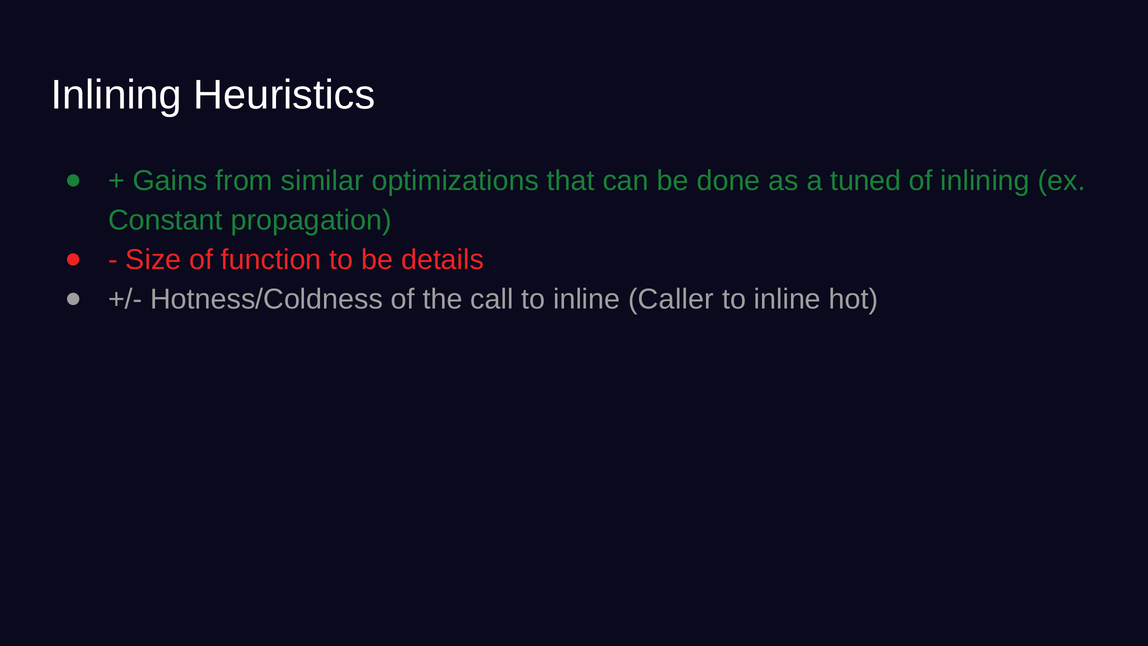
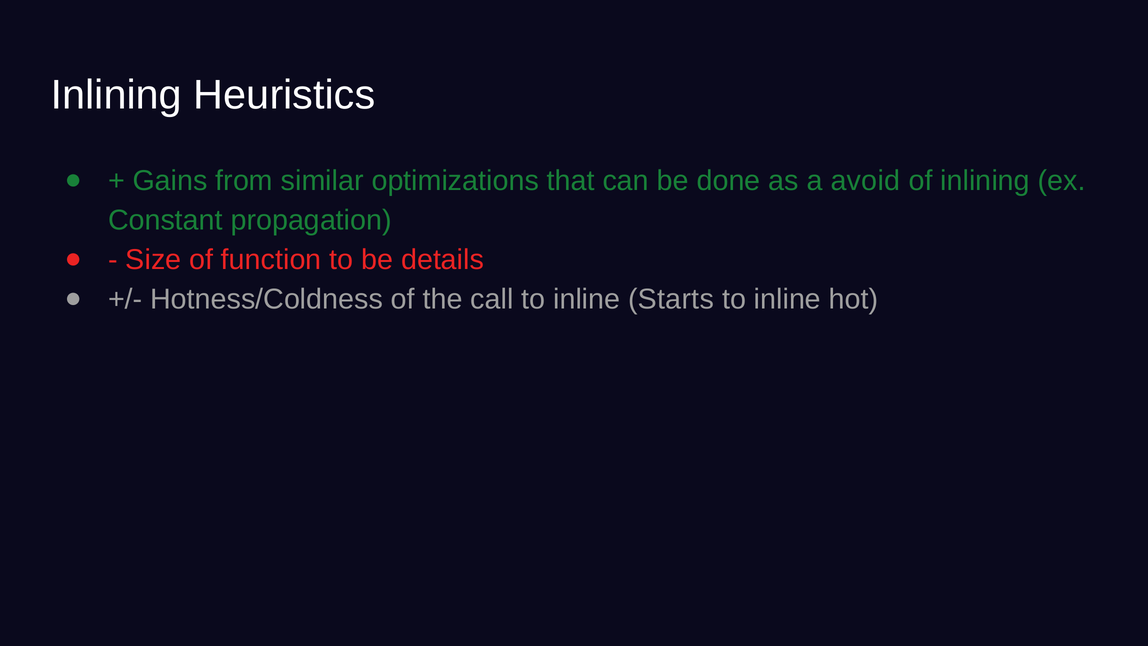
tuned: tuned -> avoid (865, 181)
Caller: Caller -> Starts (671, 299)
